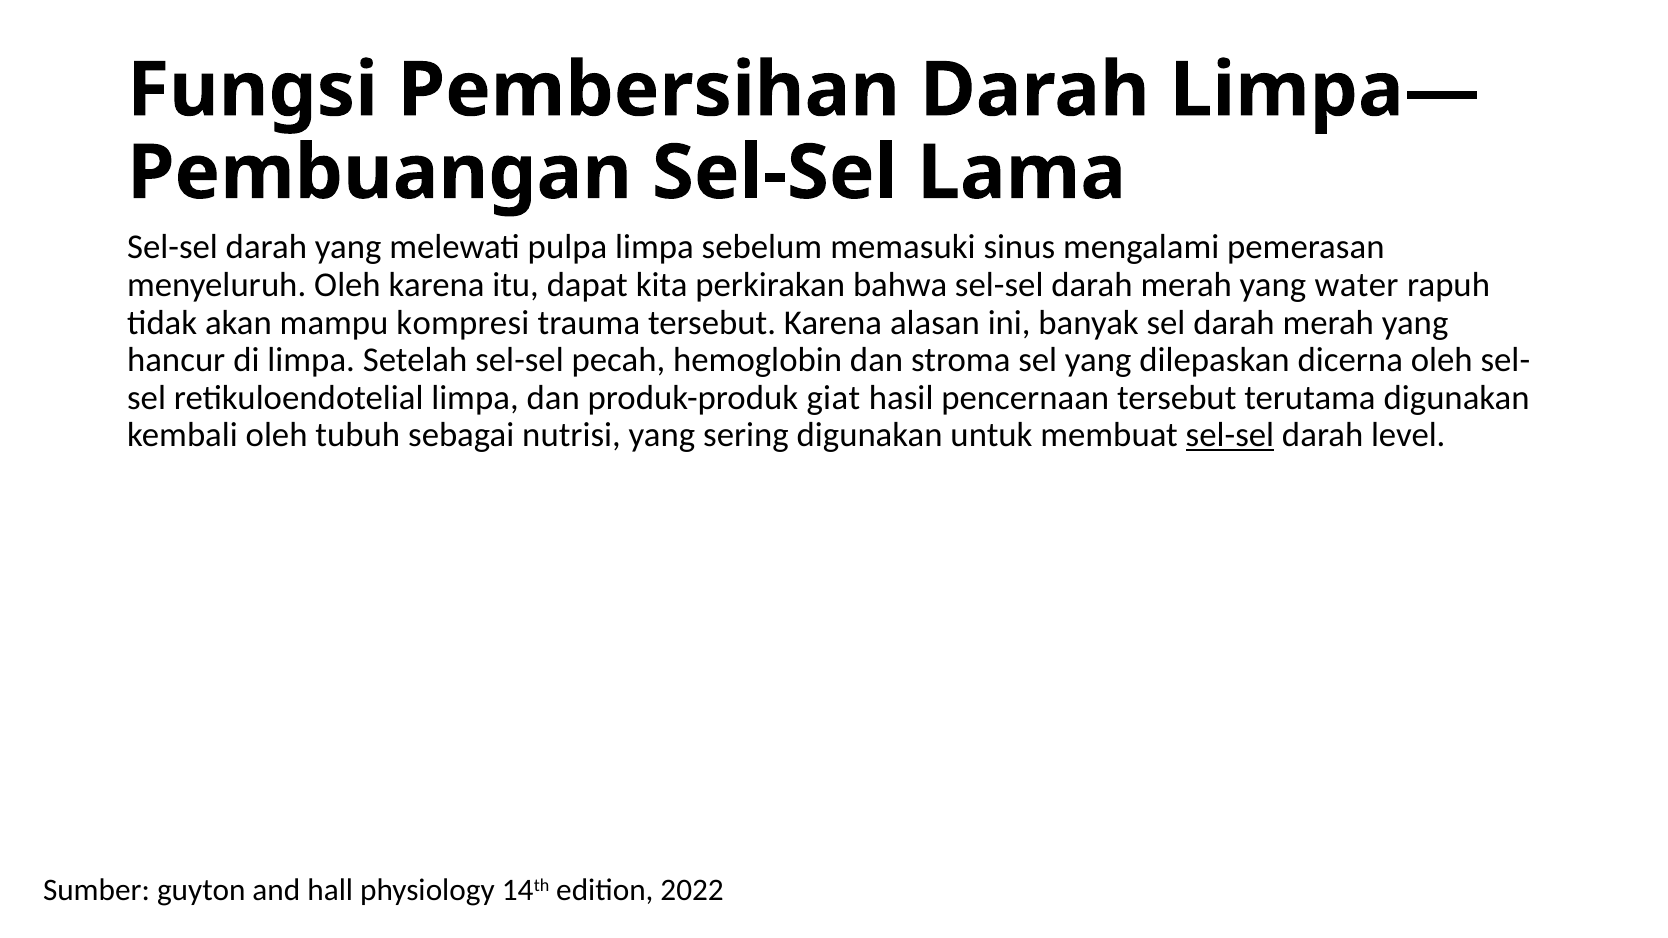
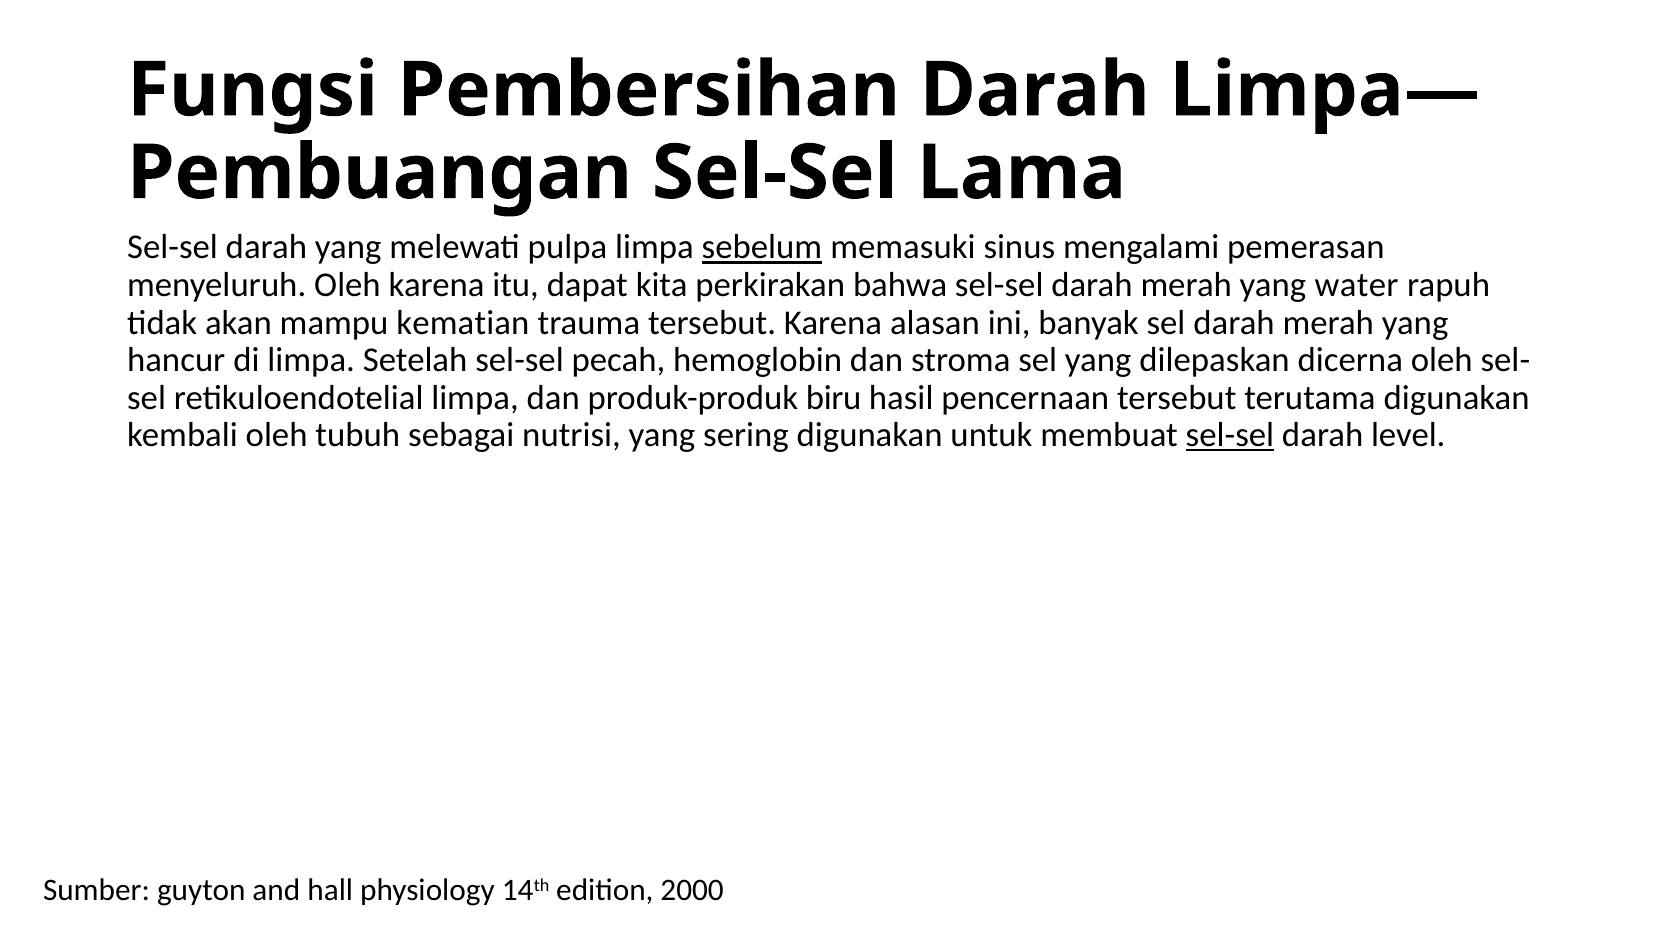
sebelum underline: none -> present (762, 248)
kompresi: kompresi -> kematian (463, 323)
giat: giat -> biru (834, 398)
2022: 2022 -> 2000 (692, 891)
